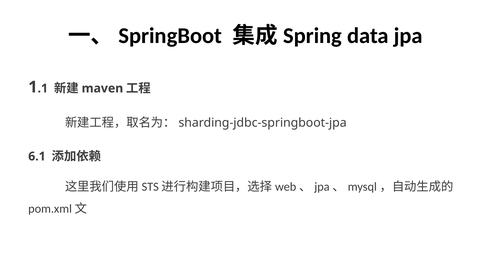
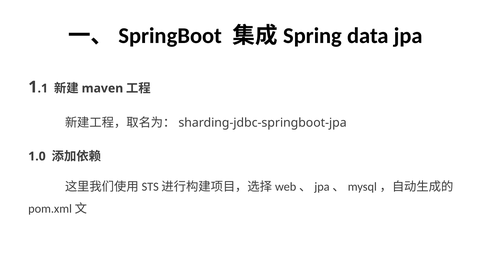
6.1: 6.1 -> 1.0 (37, 156)
